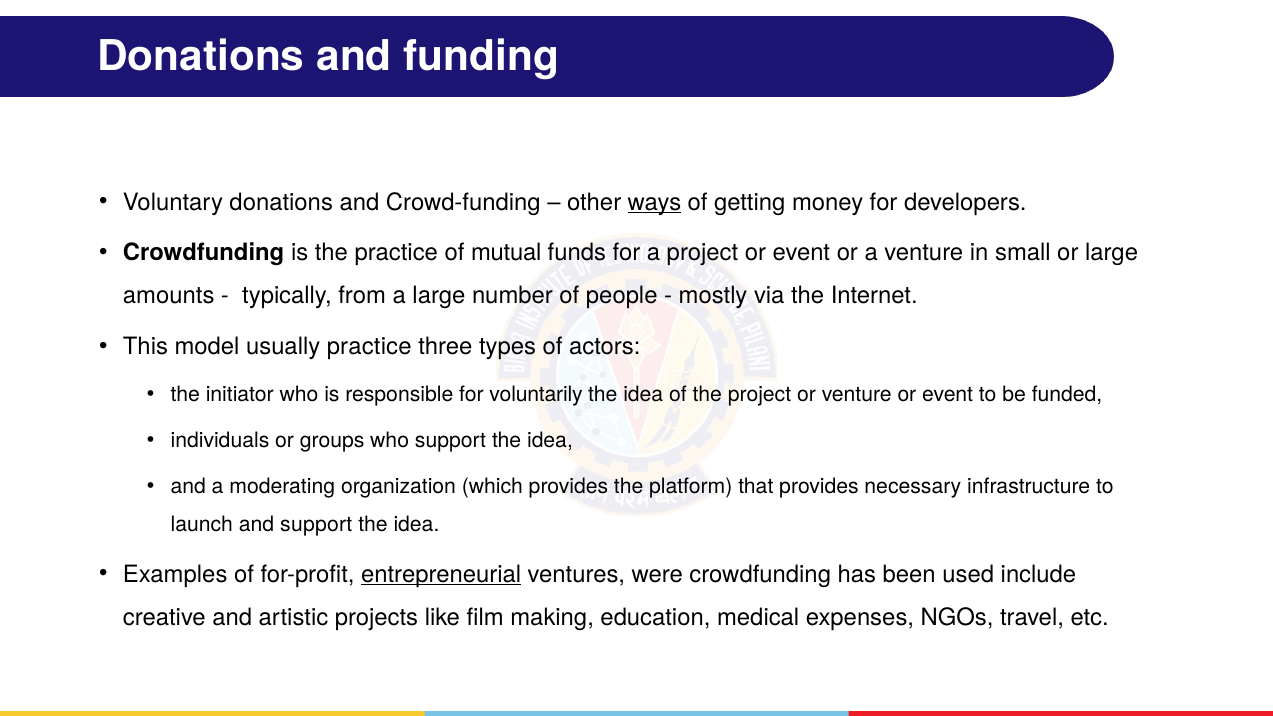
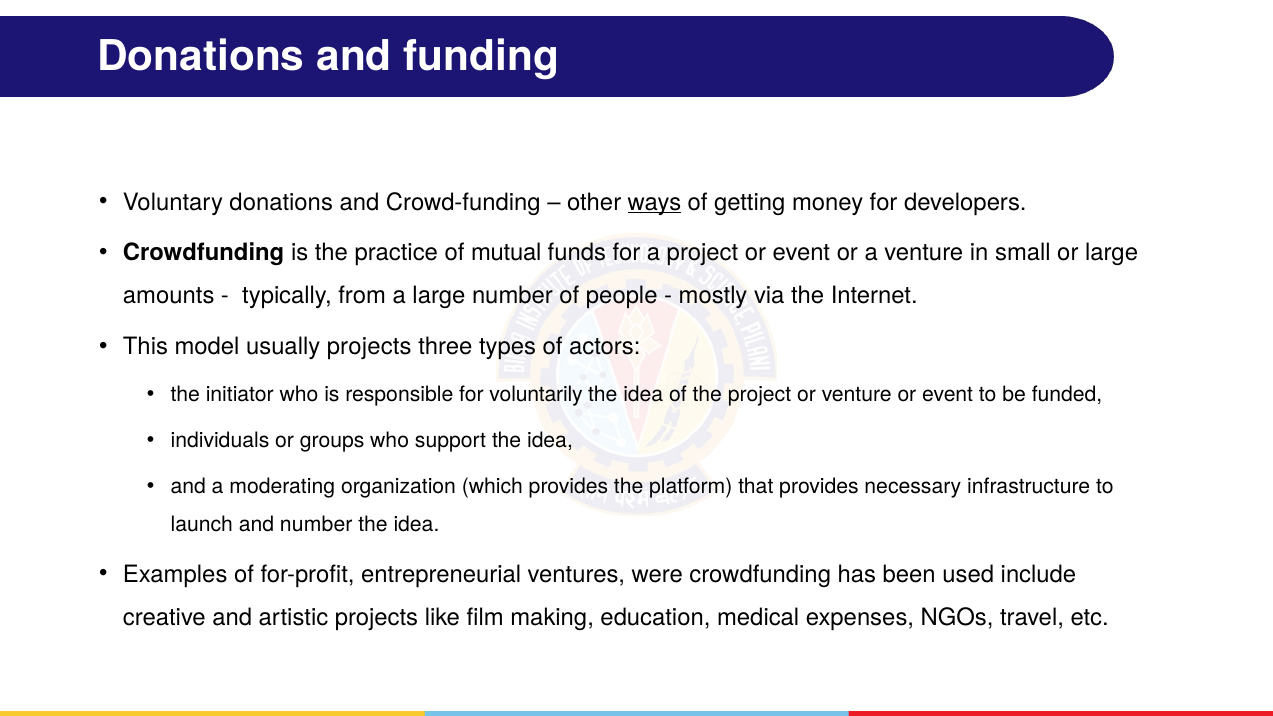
usually practice: practice -> projects (369, 347)
and support: support -> number (316, 525)
entrepreneurial underline: present -> none (441, 574)
